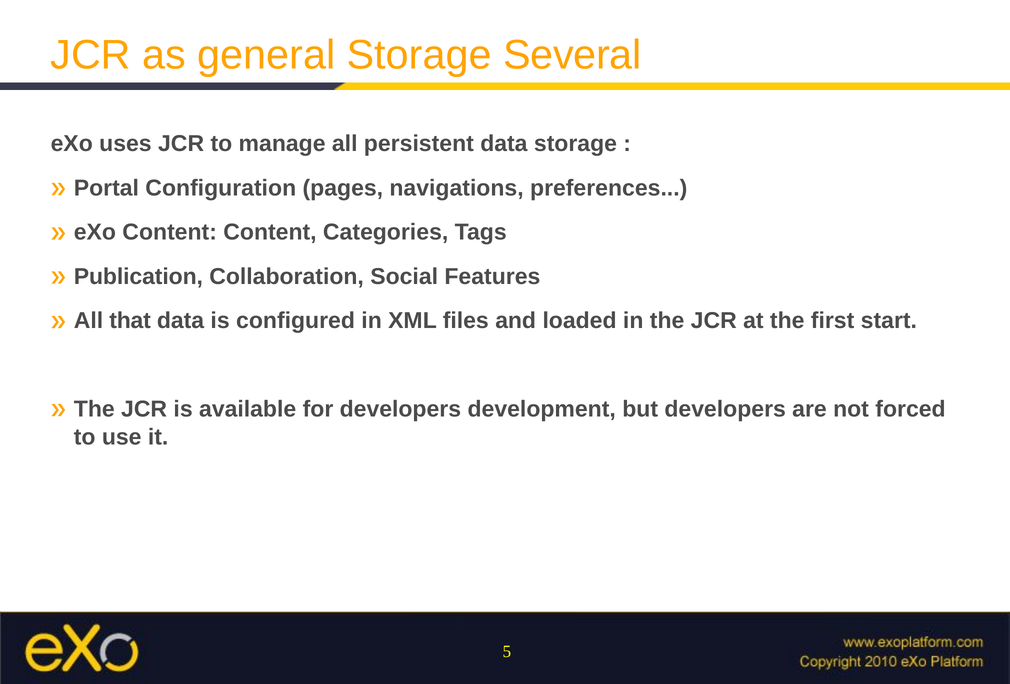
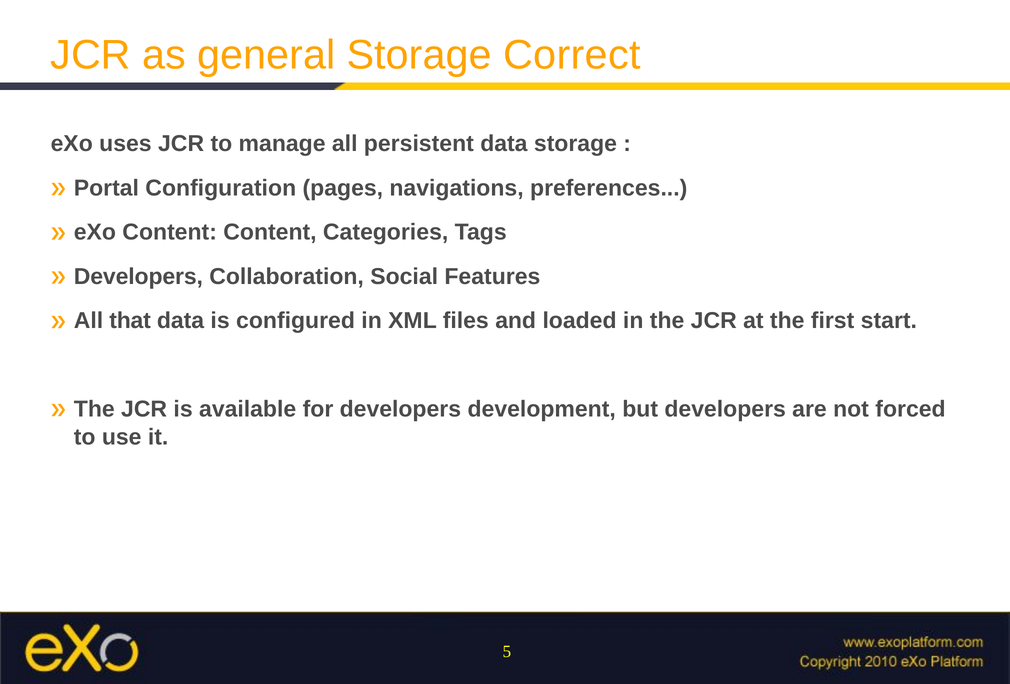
Several: Several -> Correct (572, 55)
Publication: Publication -> Developers (138, 277)
